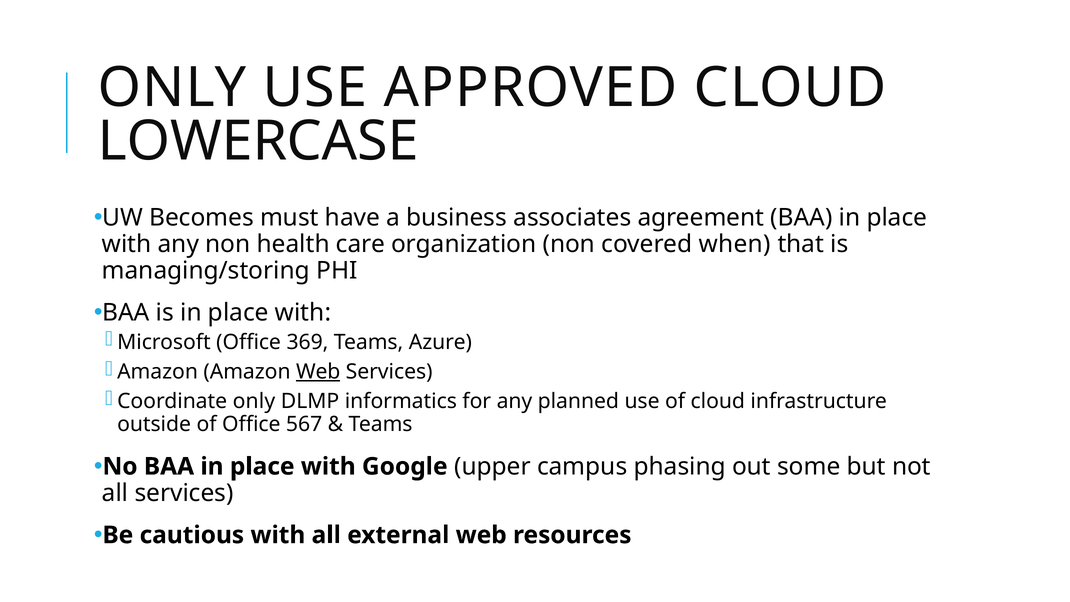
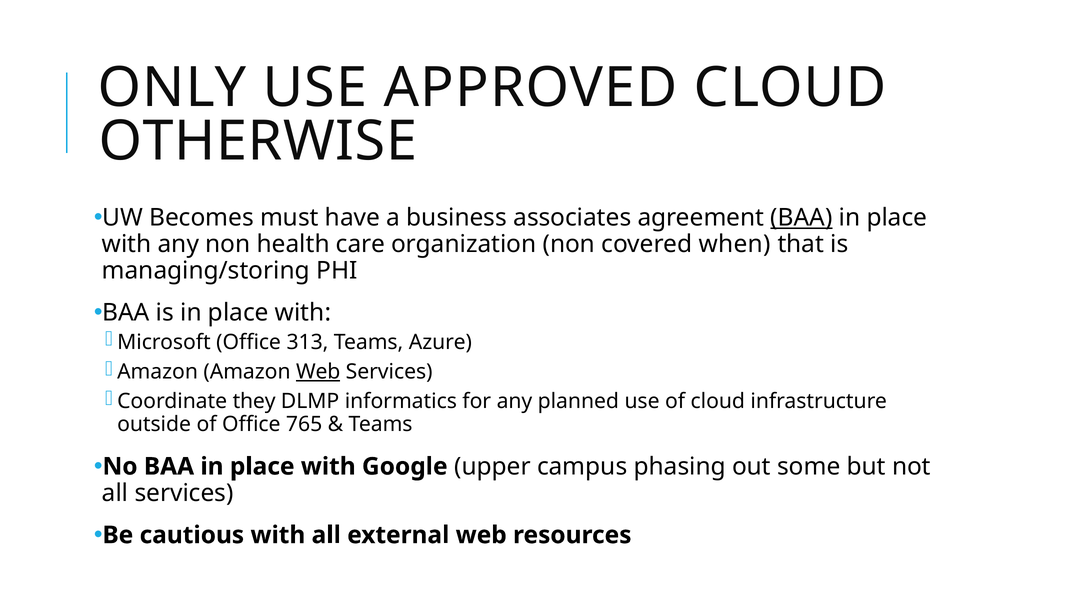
LOWERCASE: LOWERCASE -> OTHERWISE (258, 142)
BAA underline: none -> present (801, 218)
369: 369 -> 313 (307, 342)
Coordinate only: only -> they (254, 401)
567: 567 -> 765 (304, 424)
